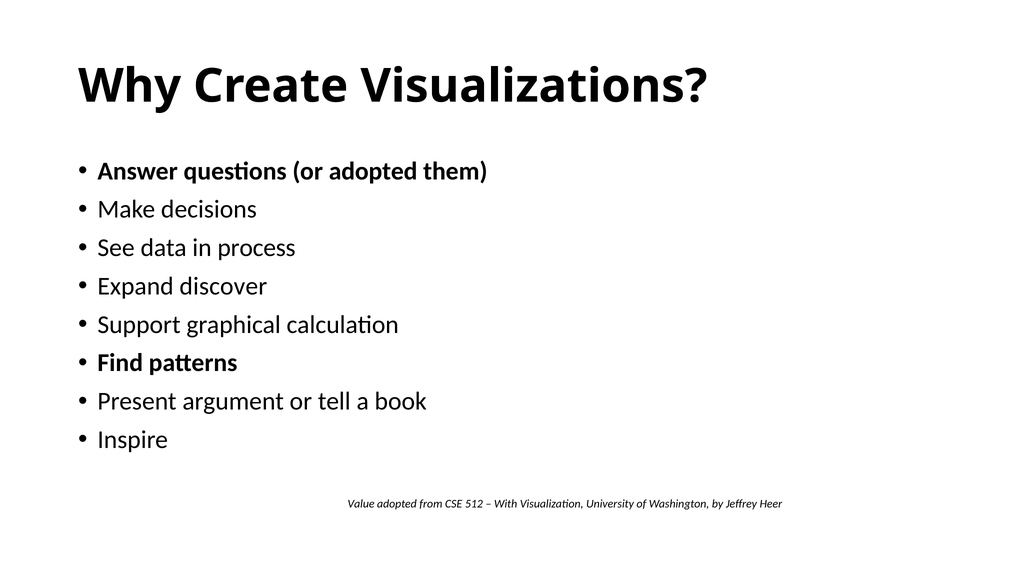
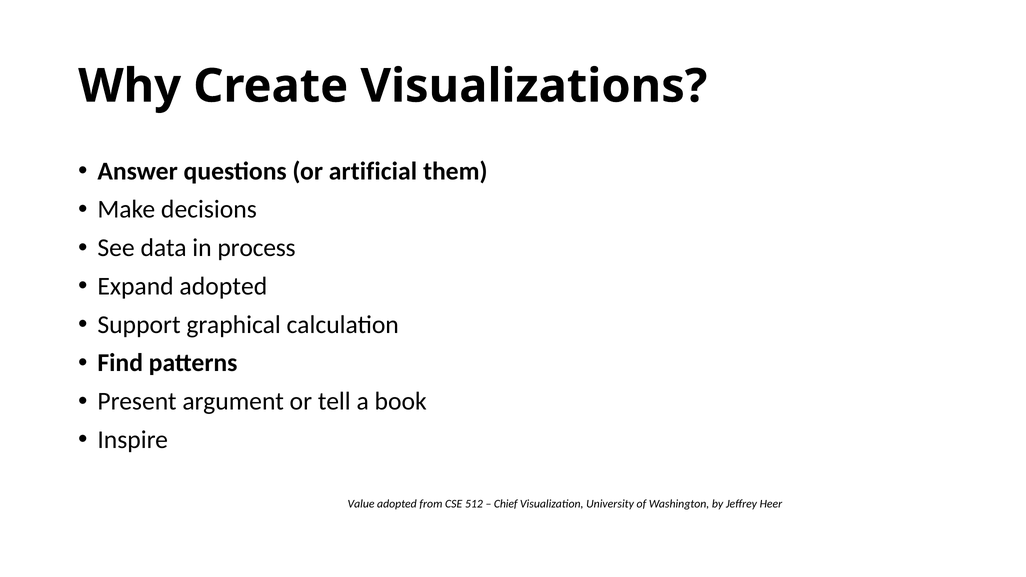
or adopted: adopted -> artificial (373, 171)
Expand discover: discover -> adopted (223, 286)
With: With -> Chief (506, 504)
